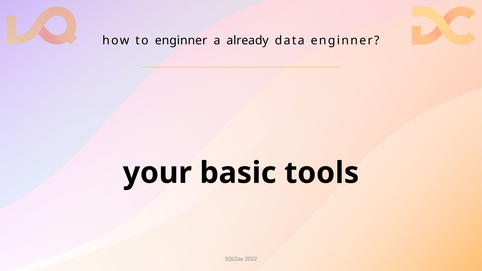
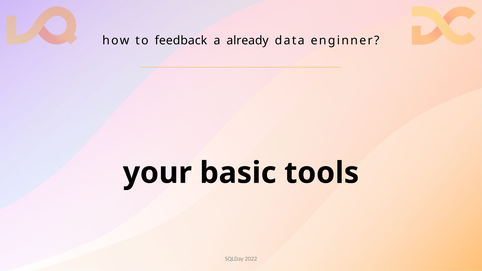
to enginner: enginner -> feedback (181, 41)
